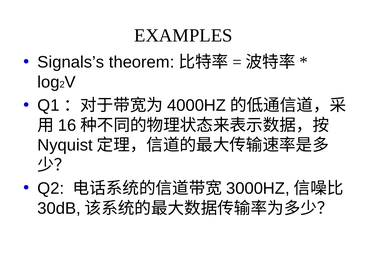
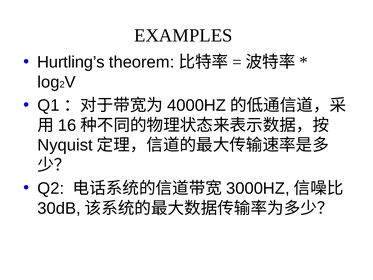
Signals’s: Signals’s -> Hurtling’s (71, 62)
